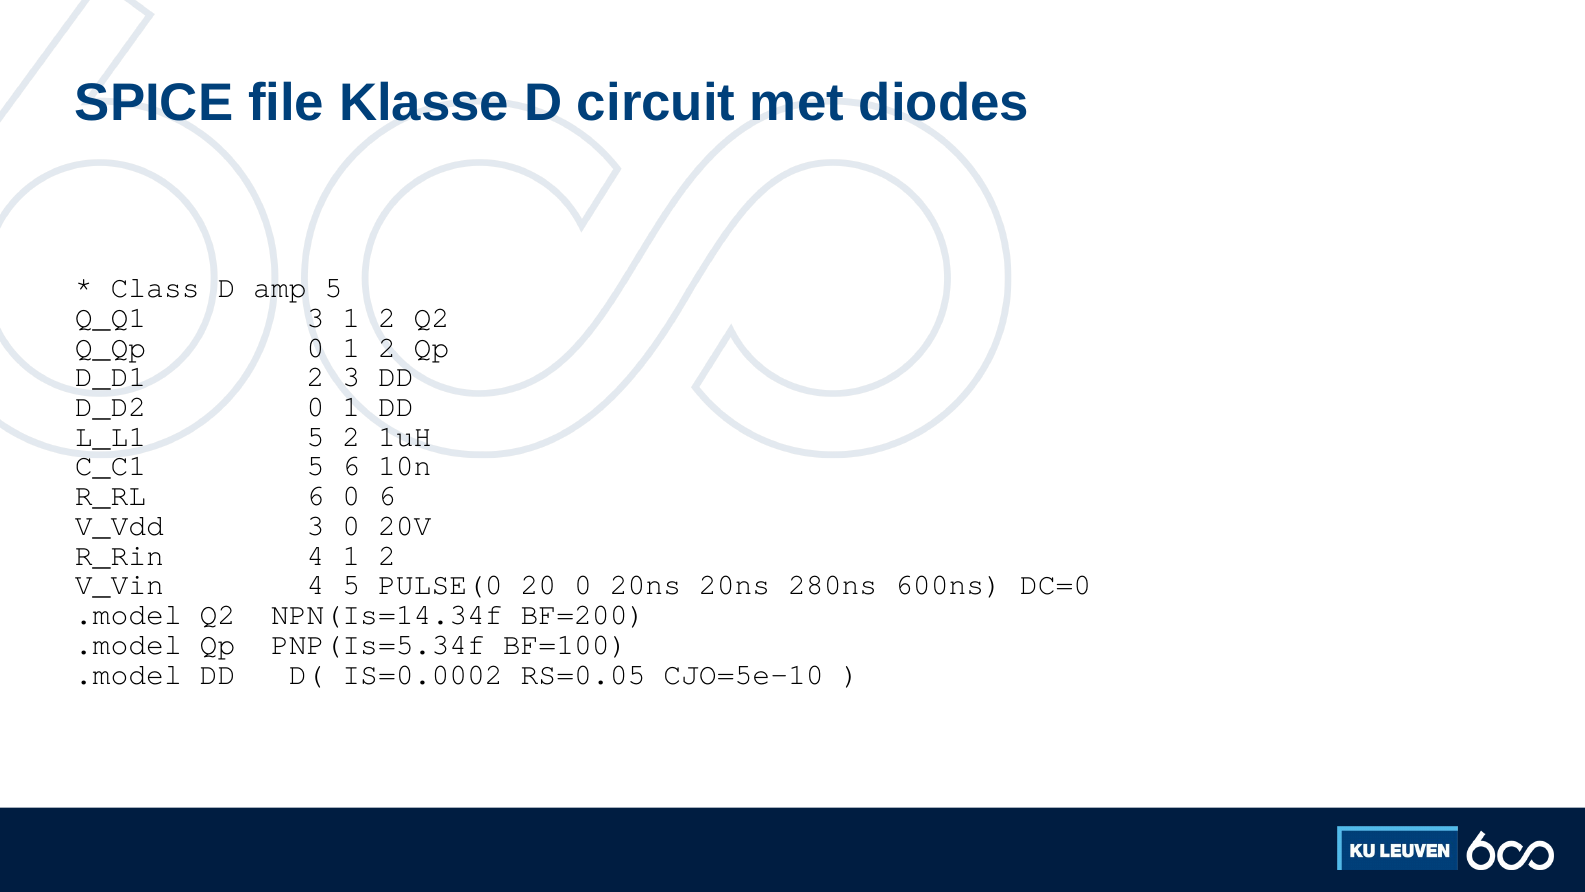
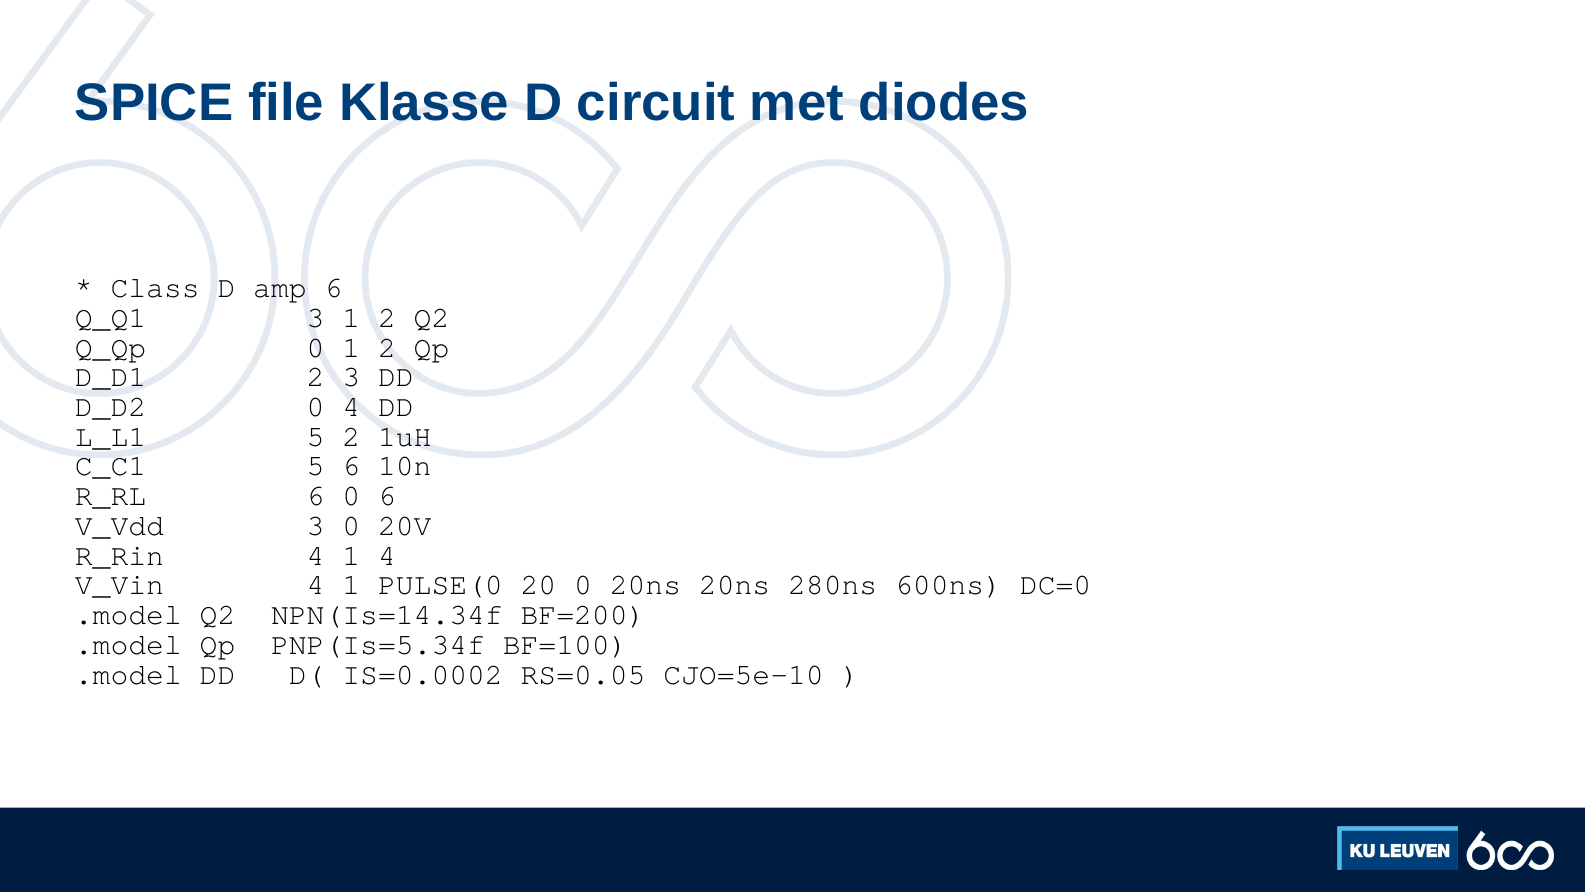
amp 5: 5 -> 6 (333, 288)
D_D2 0 1: 1 -> 4 (351, 406)
4 1 2: 2 -> 4 (387, 555)
V_Vin 4 5: 5 -> 1 (351, 585)
